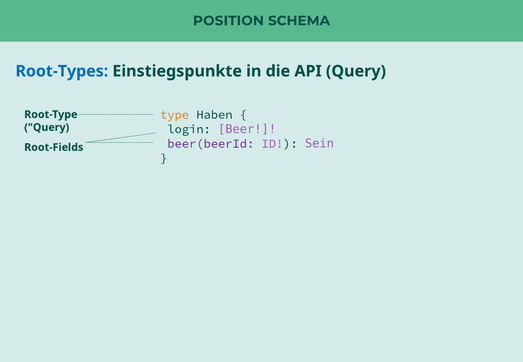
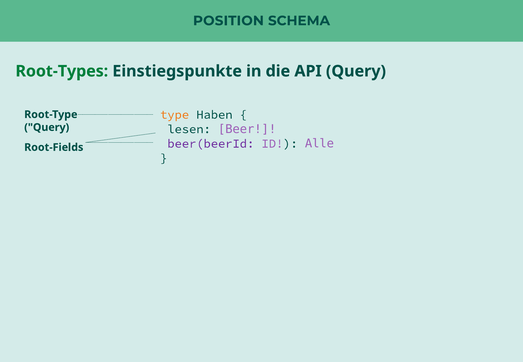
Root-Types colour: blue -> green (62, 71)
login: login -> lesen (189, 129)
Sein: Sein -> Alle (319, 144)
